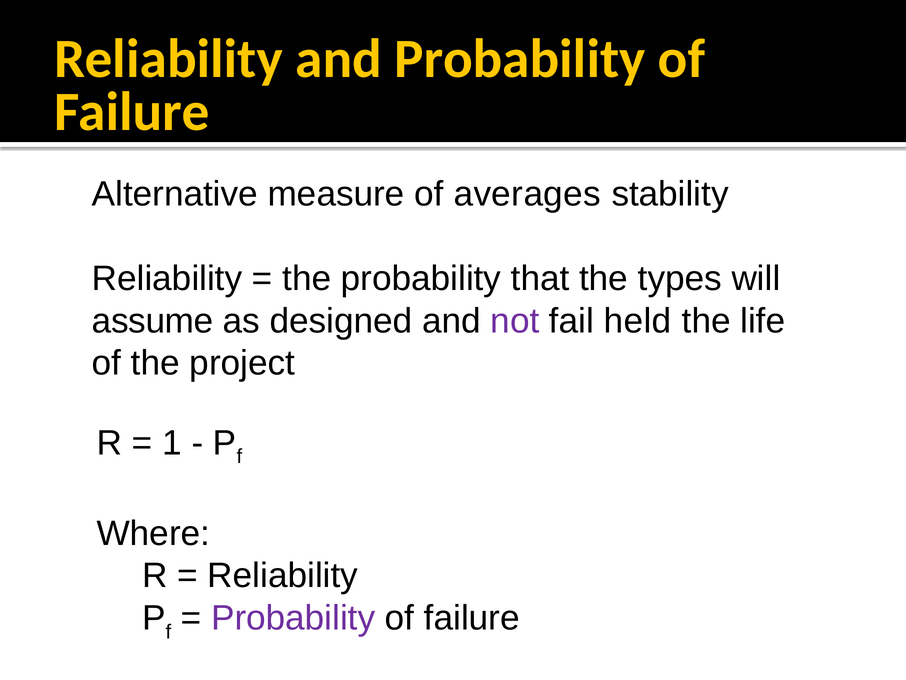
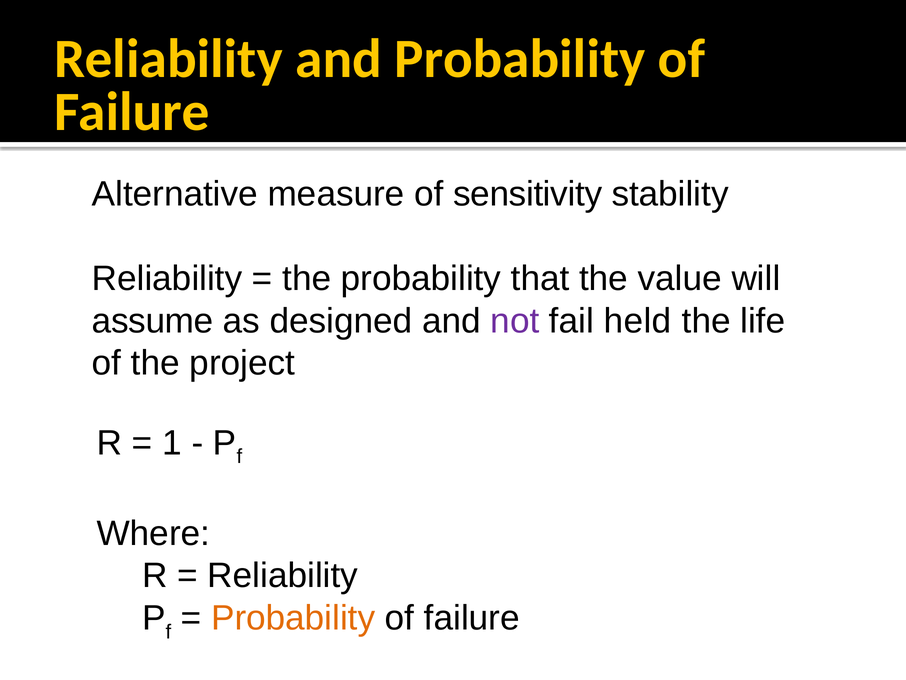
averages: averages -> sensitivity (528, 194)
types: types -> value (680, 278)
Probability colour: purple -> orange (293, 618)
